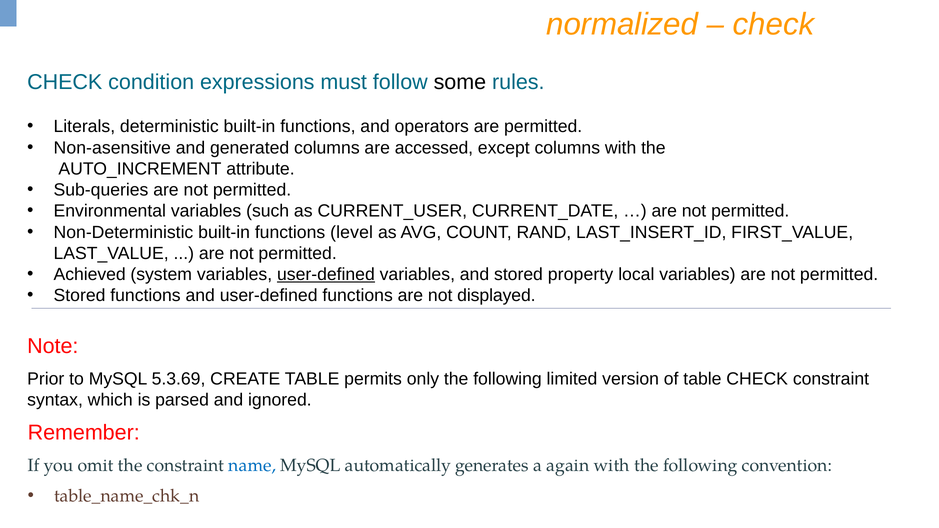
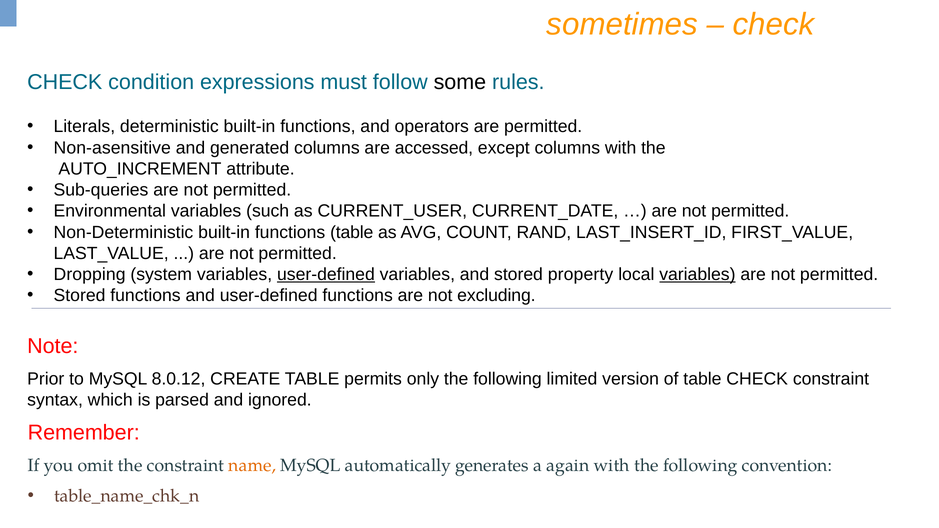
normalized: normalized -> sometimes (622, 24)
functions level: level -> table (352, 232)
Achieved: Achieved -> Dropping (90, 275)
variables underline: none -> present (697, 275)
displayed: displayed -> excluding (496, 296)
5.3.69: 5.3.69 -> 8.0.12 (179, 379)
name colour: blue -> orange (252, 466)
